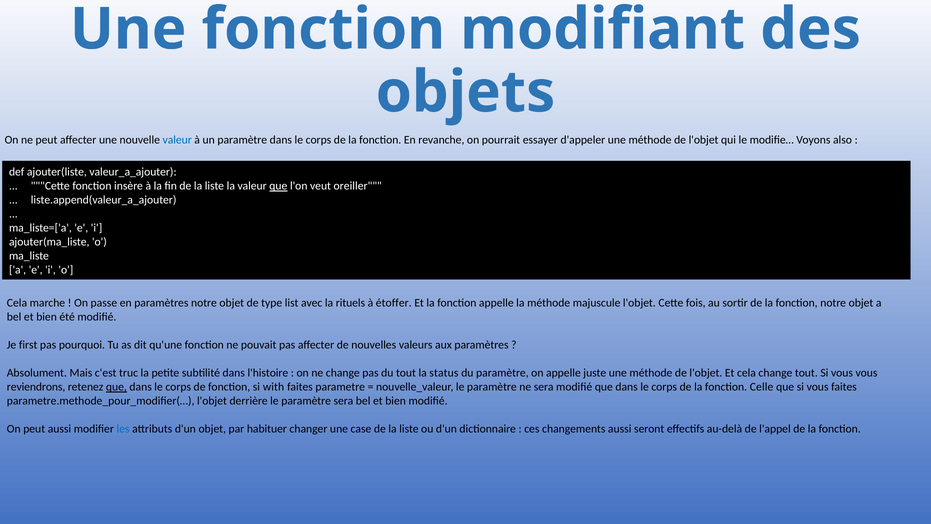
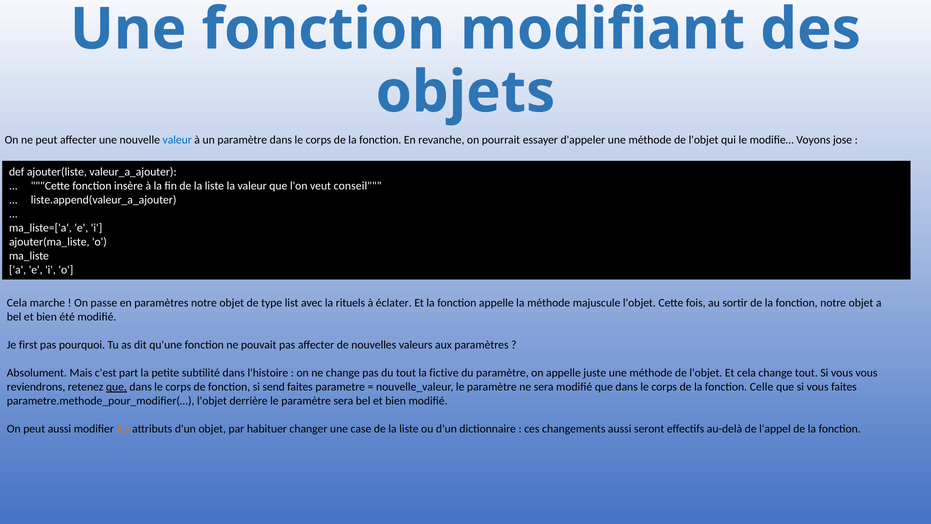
also: also -> jose (843, 140)
que underline: present -> none (278, 186)
oreiller: oreiller -> conseil (358, 186)
étoffer: étoffer -> éclater (394, 303)
truc: truc -> part (129, 373)
status: status -> fictive (444, 373)
with: with -> send (274, 387)
les colour: blue -> orange (123, 429)
